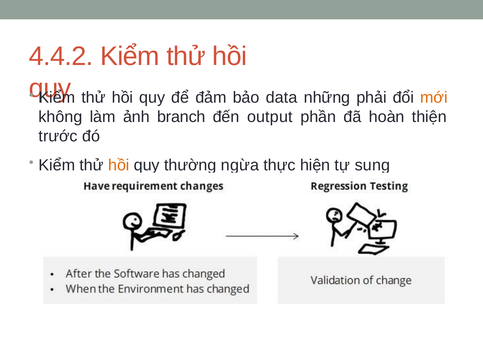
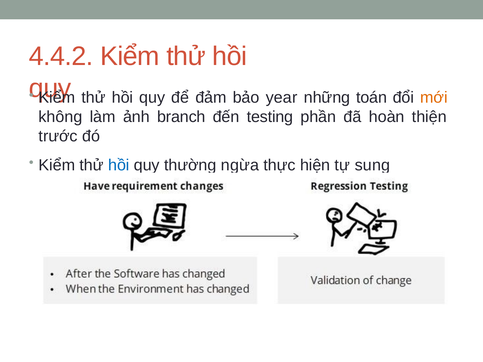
data: data -> year (282, 98)
phải: phải -> toán (372, 98)
output: output -> testing (270, 117)
hồi colour: orange -> blue (119, 165)
